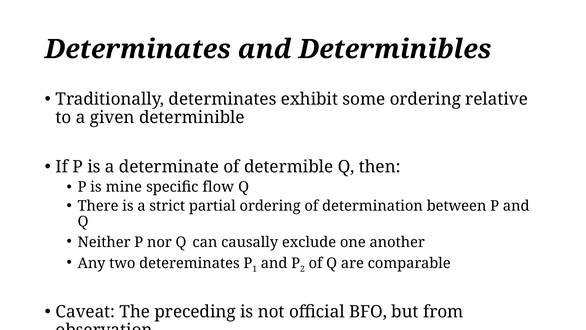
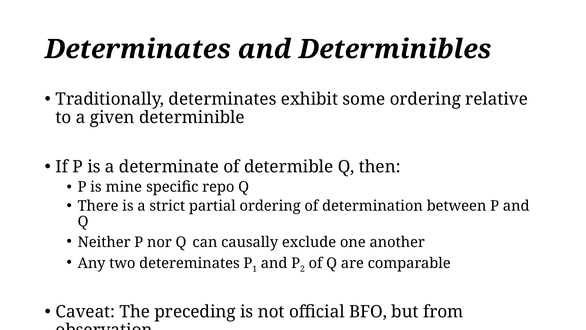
flow: flow -> repo (218, 187)
